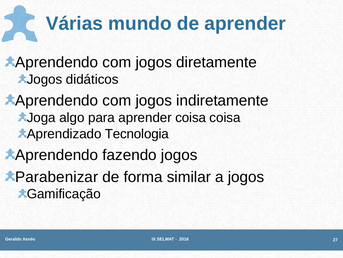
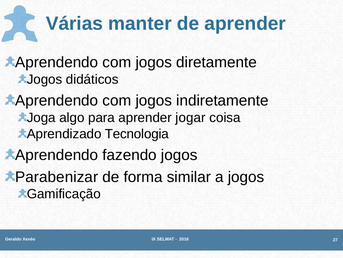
mundo: mundo -> manter (140, 23)
aprender coisa: coisa -> jogar (191, 117)
